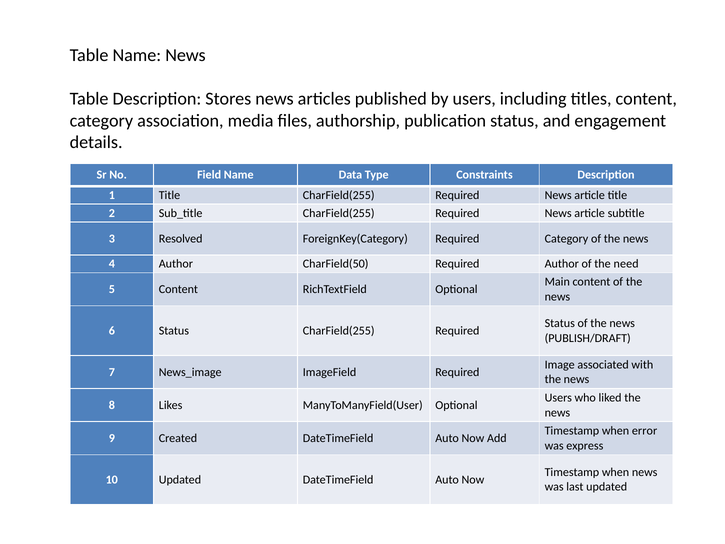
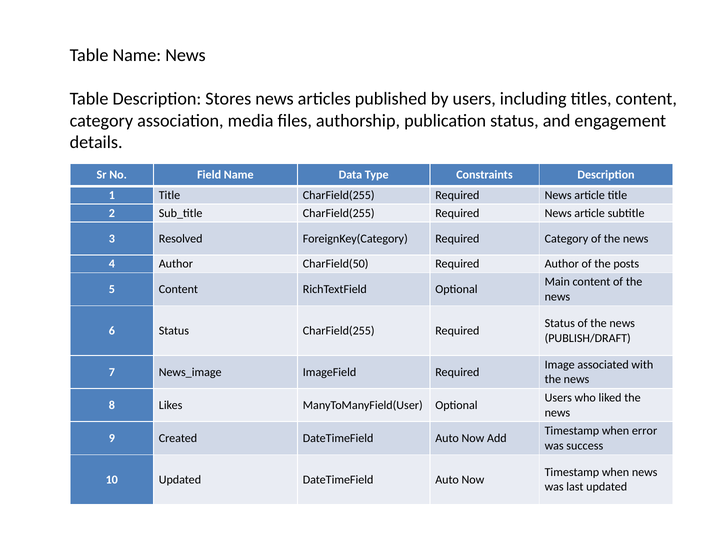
need: need -> posts (626, 264)
express: express -> success (585, 445)
